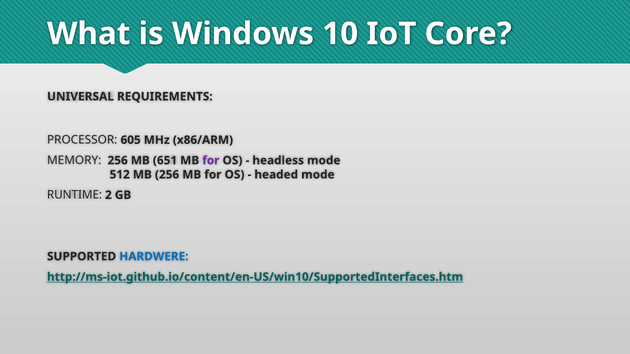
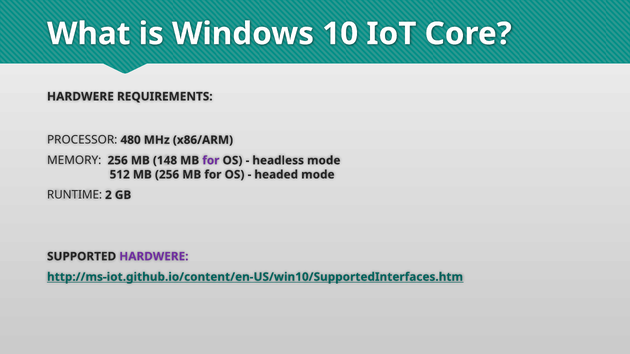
UNIVERSAL: UNIVERSAL -> HARDWERE (80, 97)
605: 605 -> 480 (131, 140)
651: 651 -> 148 (165, 161)
HARDWERE colour: blue -> purple (154, 257)
